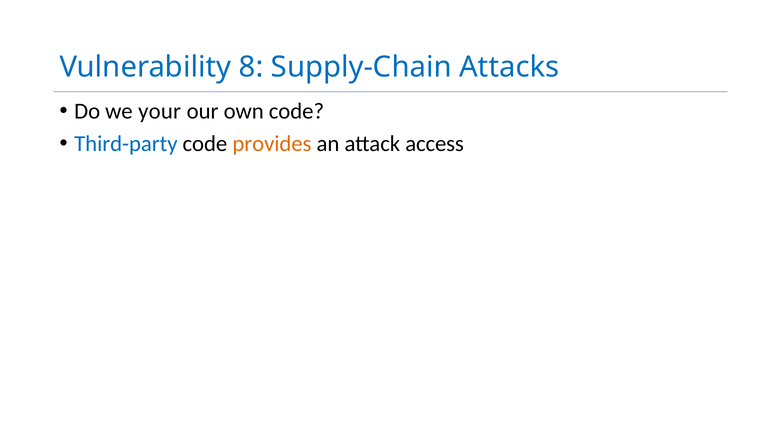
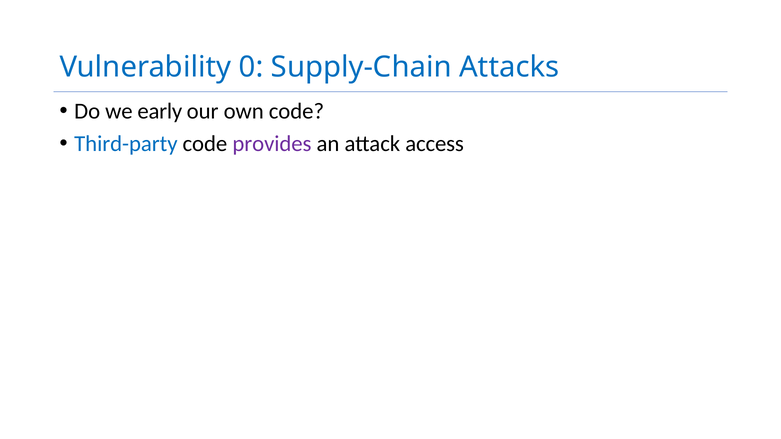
8: 8 -> 0 (251, 67)
your: your -> early (160, 111)
provides colour: orange -> purple (272, 144)
